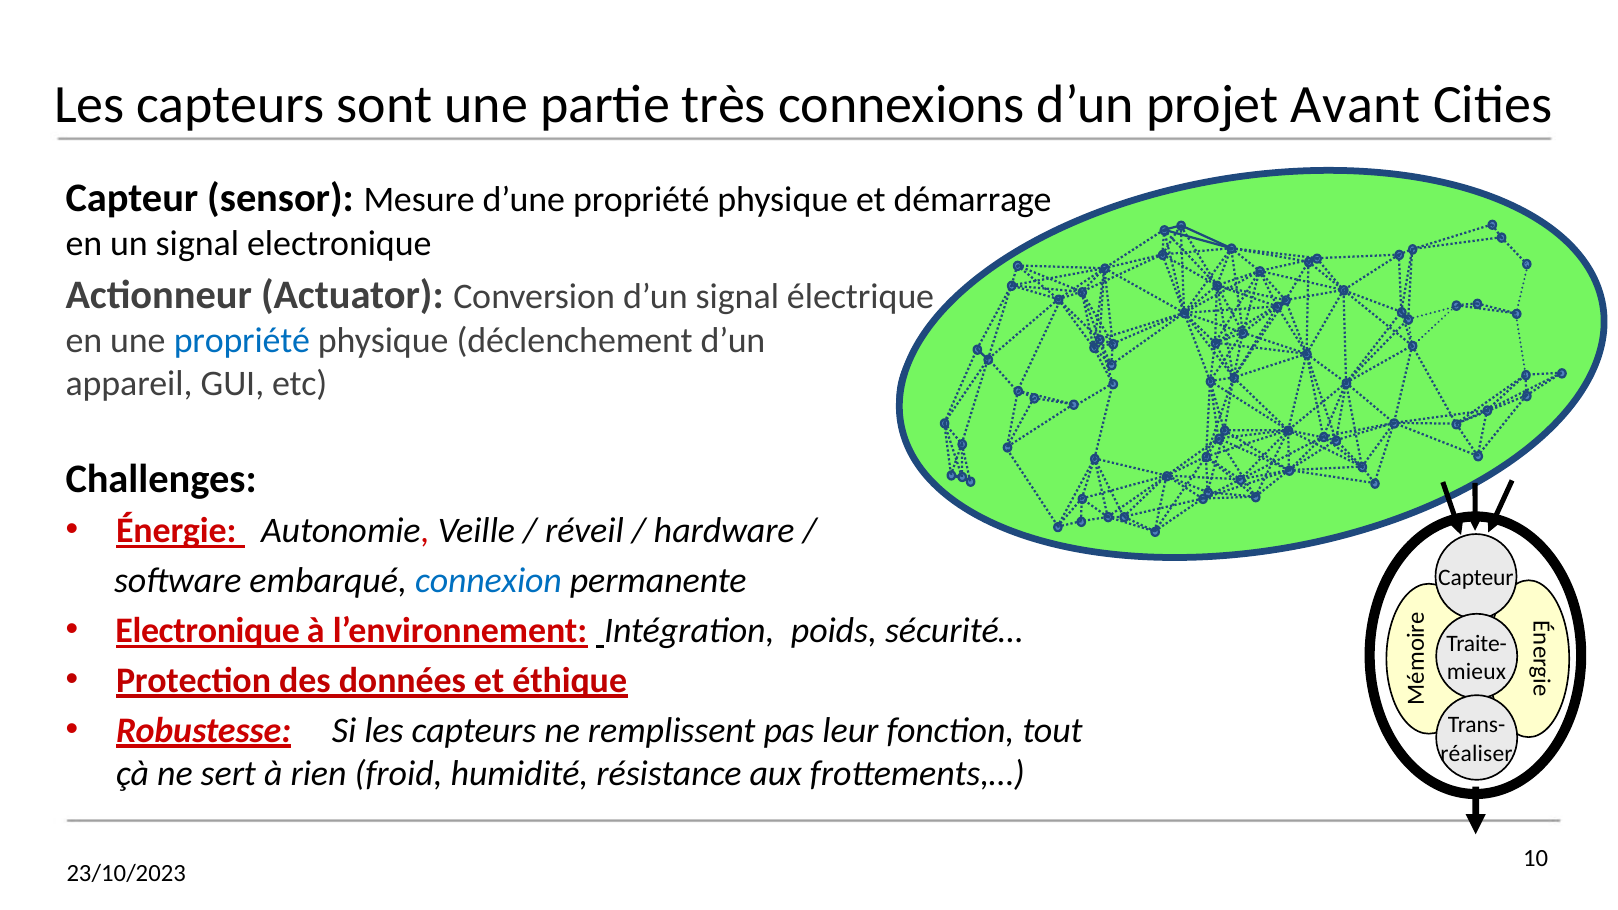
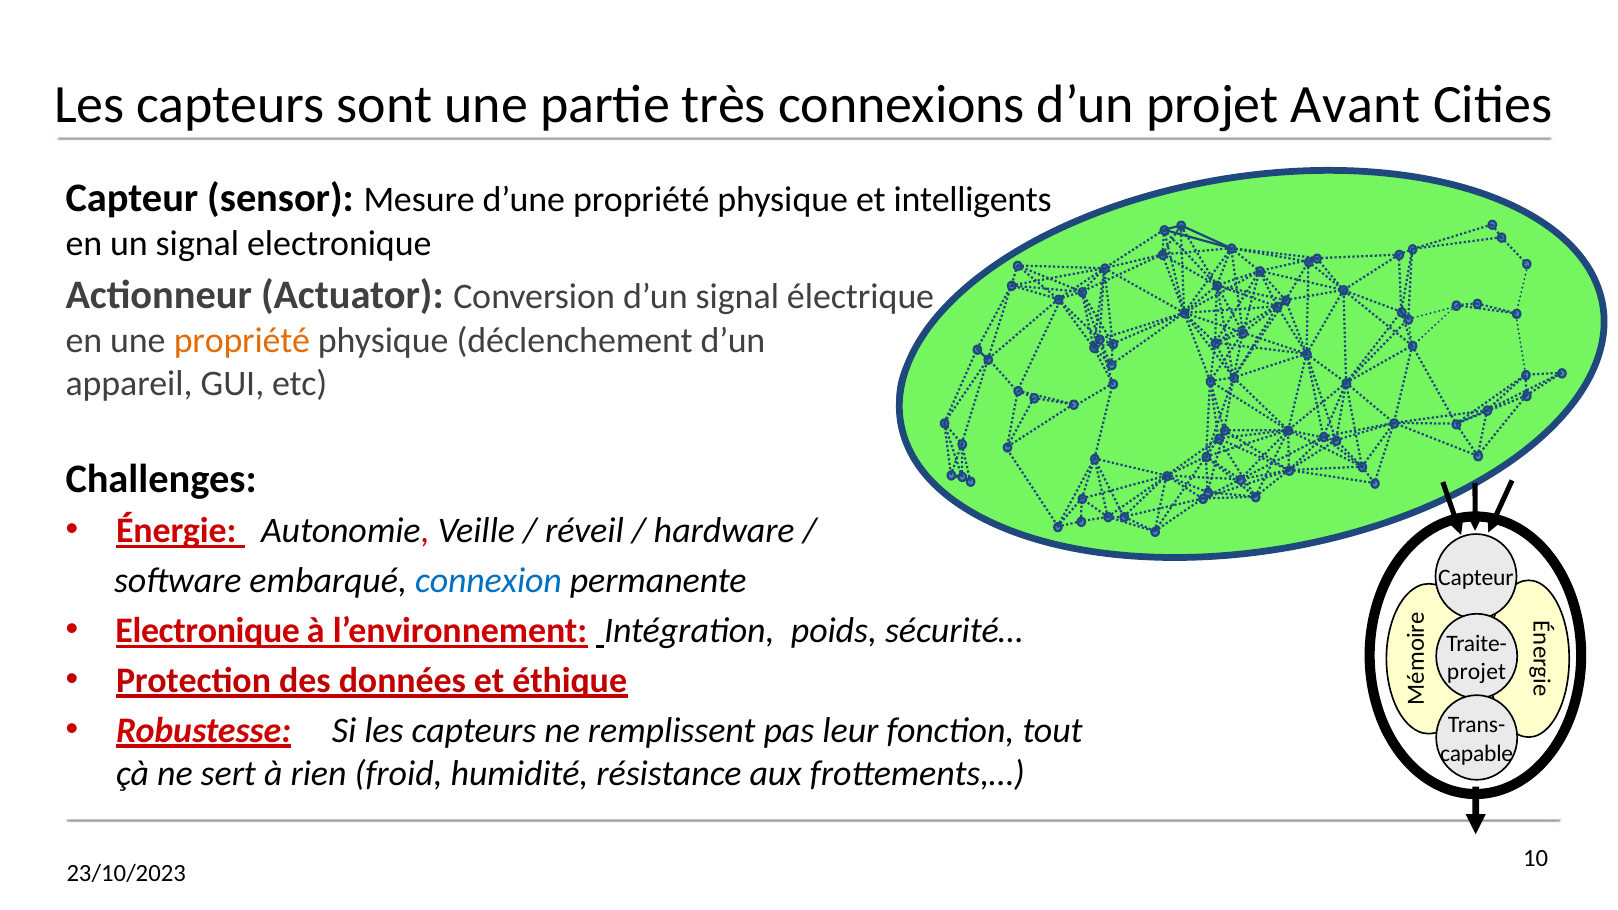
démarrage: démarrage -> intelligents (973, 200)
propriété colour: blue -> orange (242, 341)
mieux: mieux -> projet (1477, 672)
réaliser: réaliser -> capable (1477, 753)
